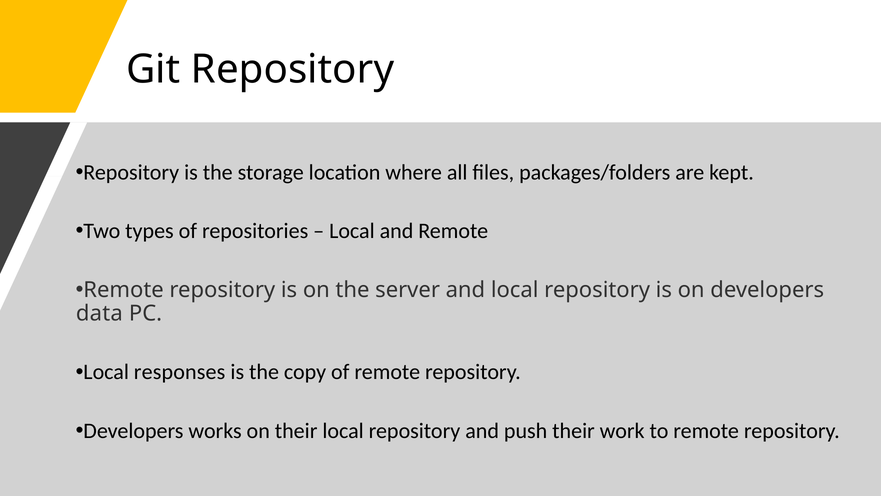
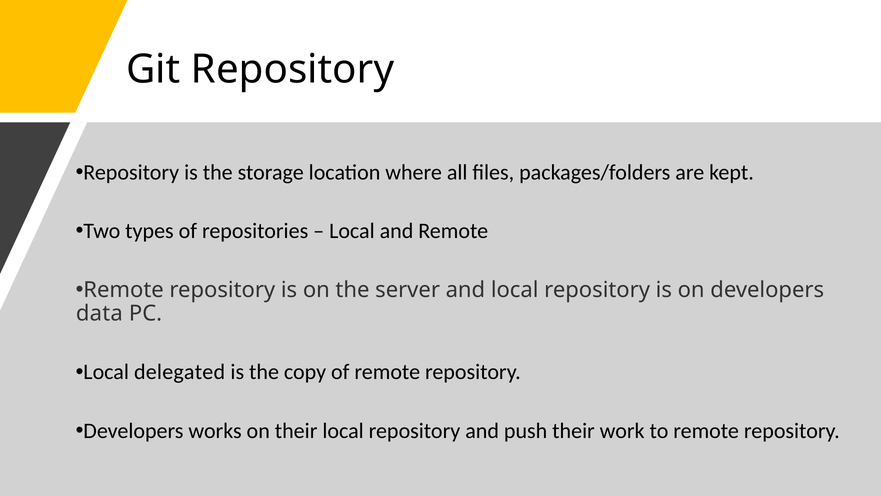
responses: responses -> delegated (180, 372)
